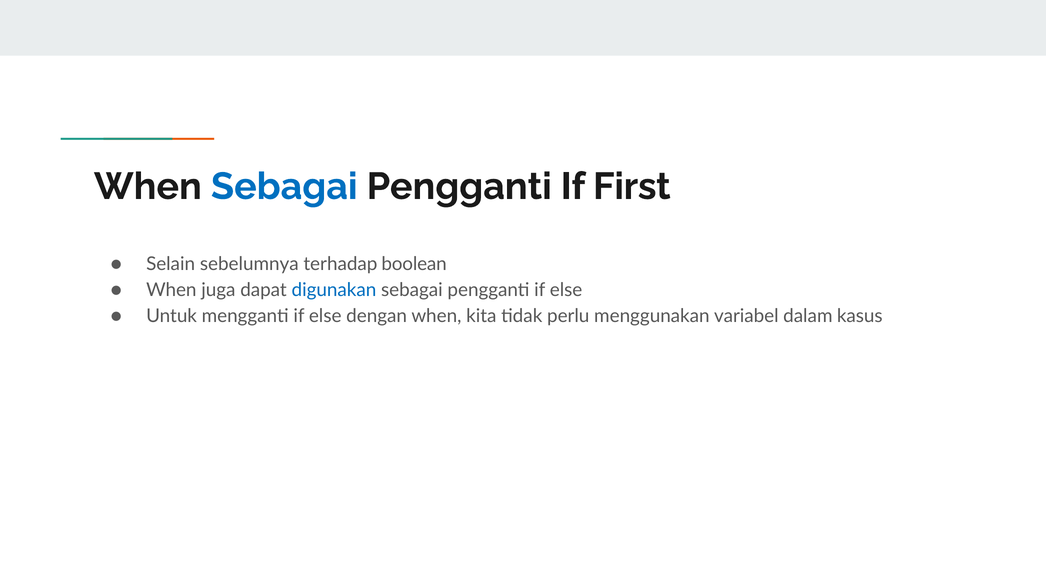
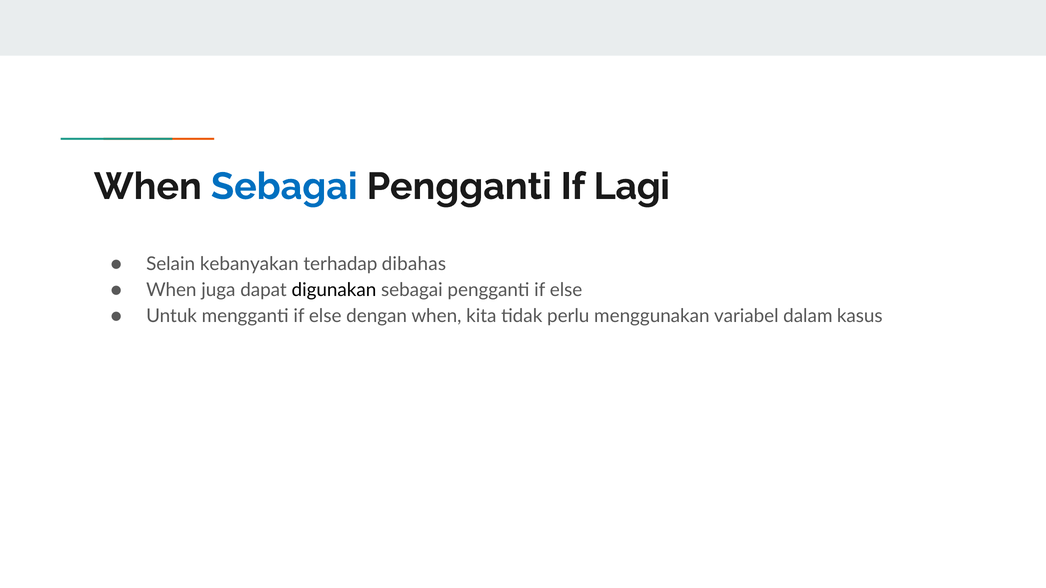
First: First -> Lagi (632, 187)
sebelumnya: sebelumnya -> kebanyakan (249, 264)
boolean: boolean -> dibahas (414, 264)
digunakan colour: blue -> black (334, 290)
